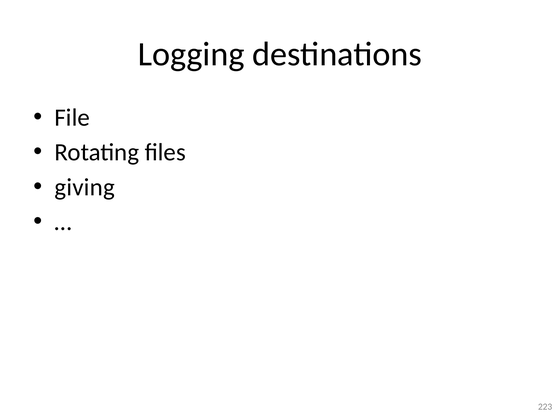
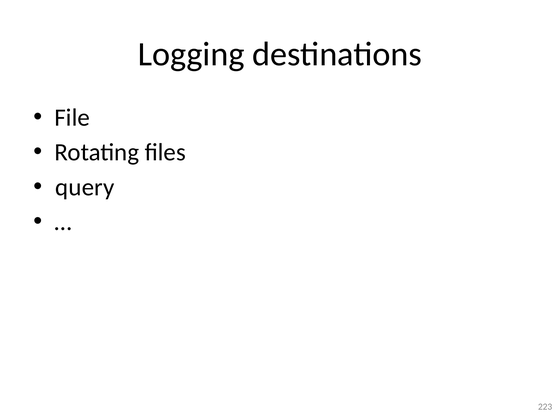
giving: giving -> query (85, 187)
